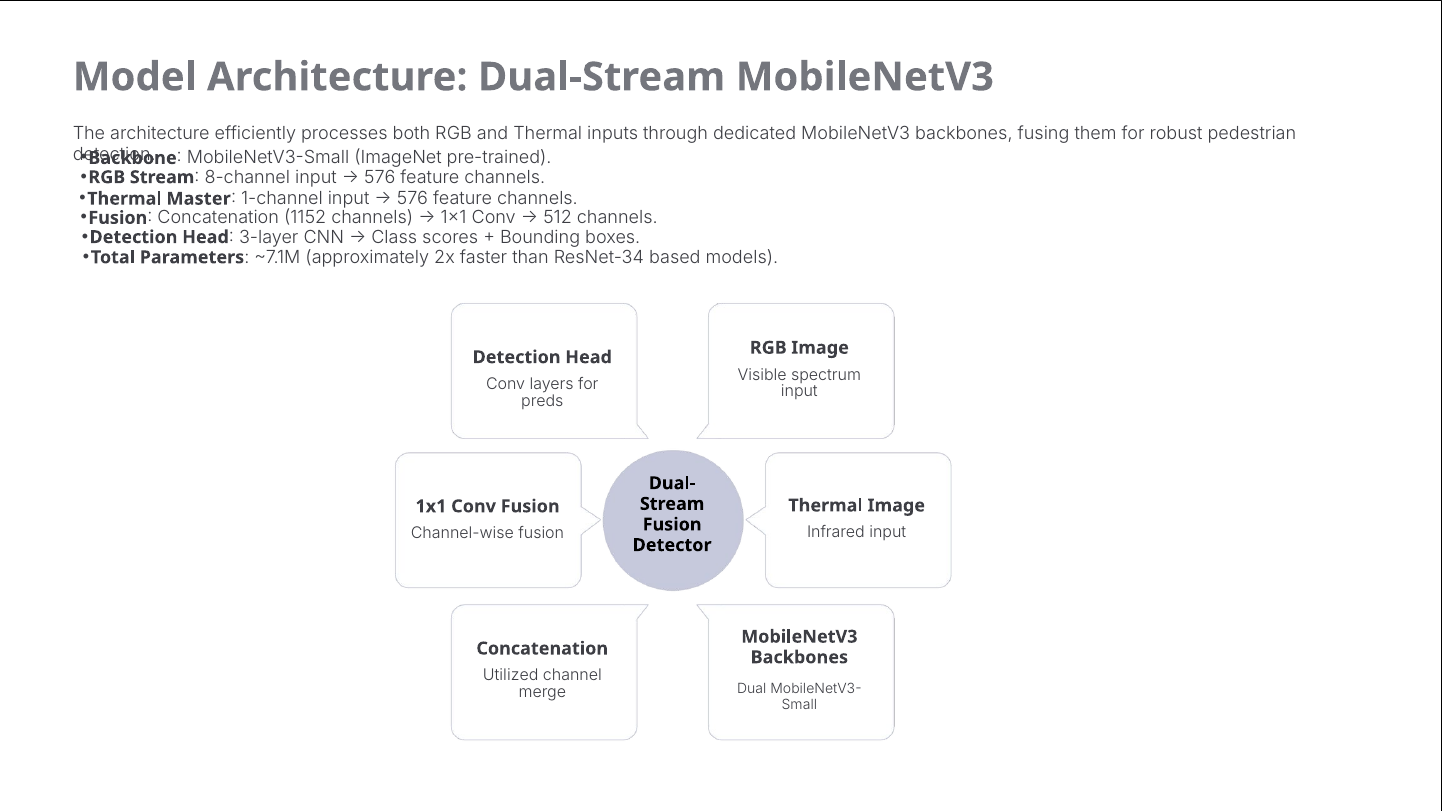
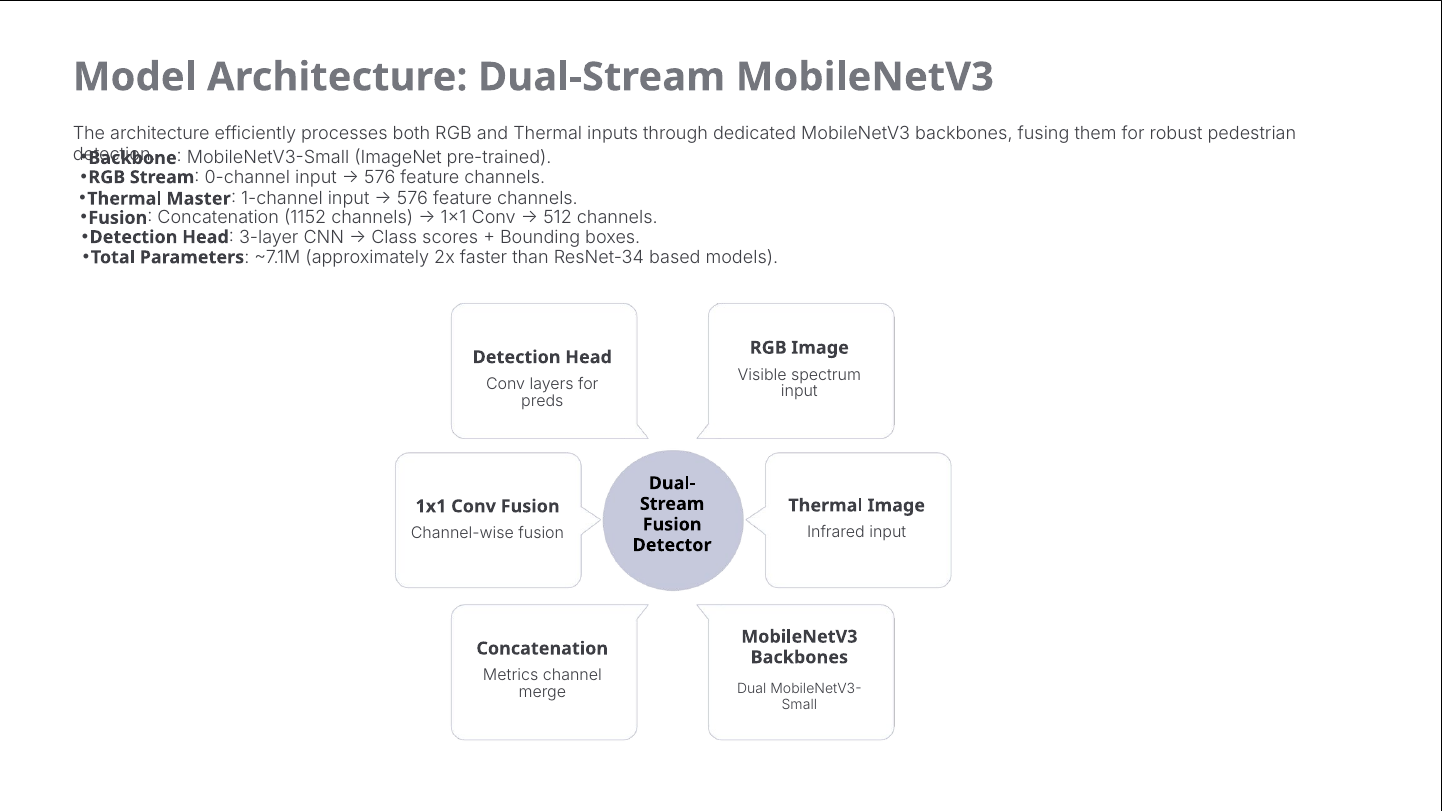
8-channel: 8-channel -> 0-channel (247, 177)
Utilized: Utilized -> Metrics (511, 676)
